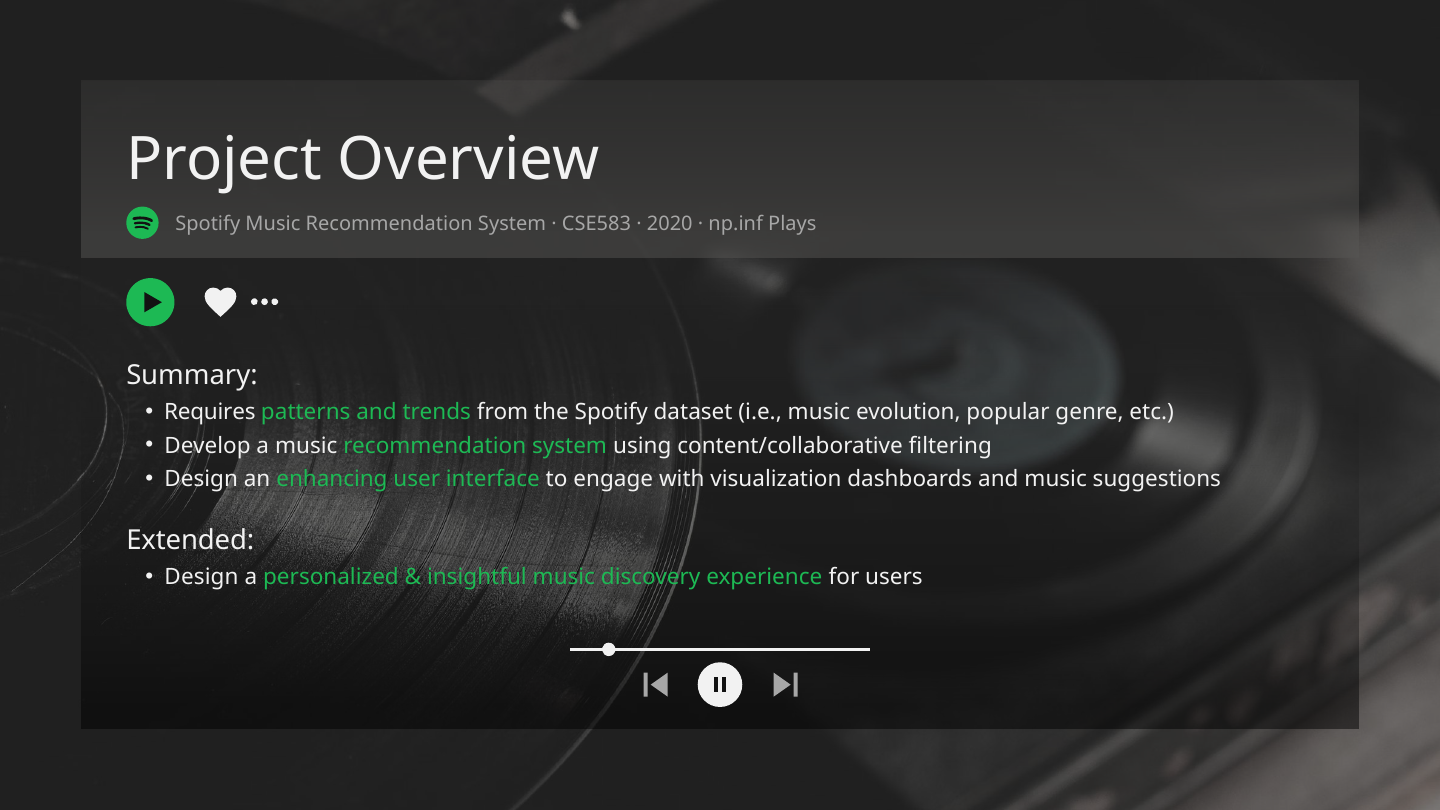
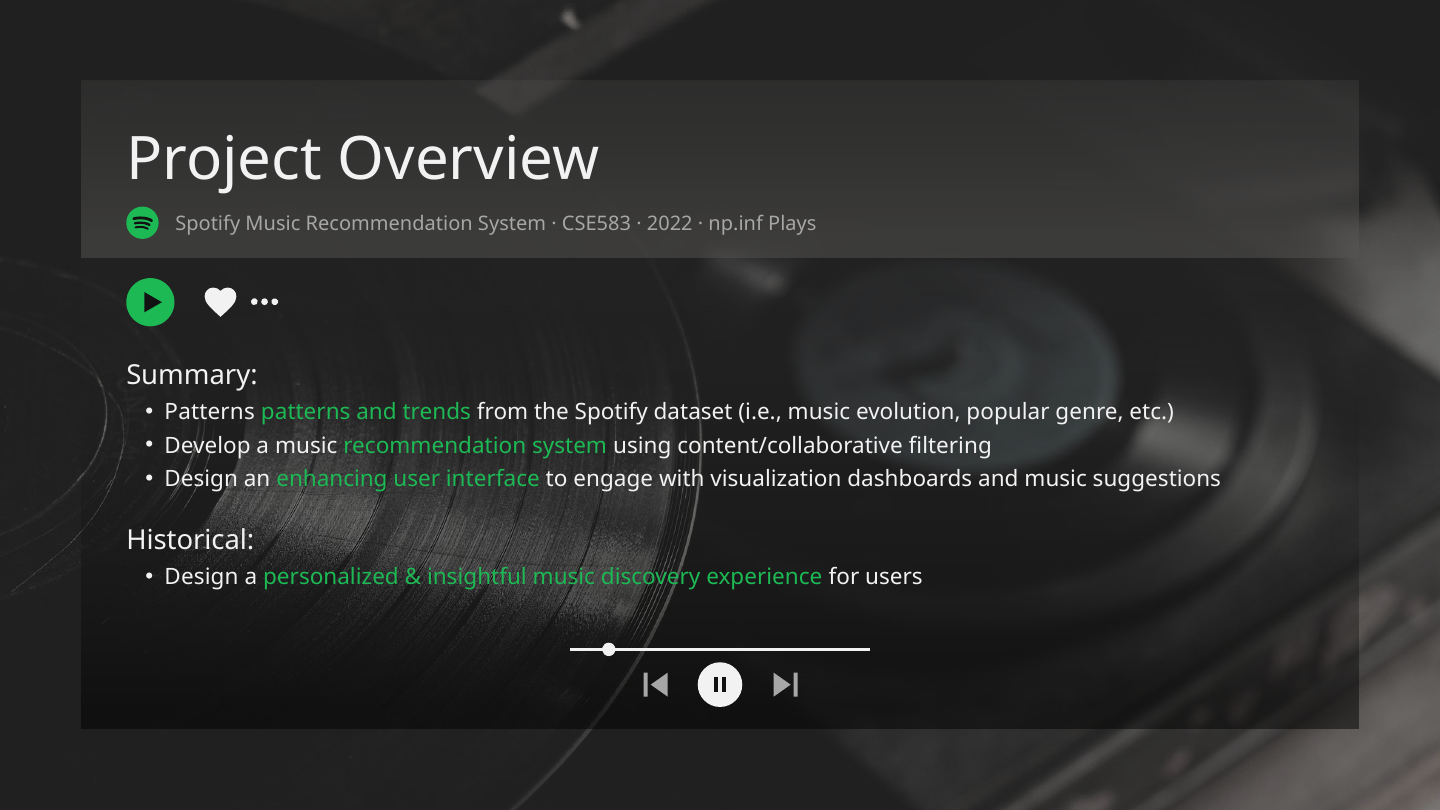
2020: 2020 -> 2022 (670, 224)
Requires: Requires -> Patterns (210, 412)
Extended: Extended -> Historical (190, 541)
